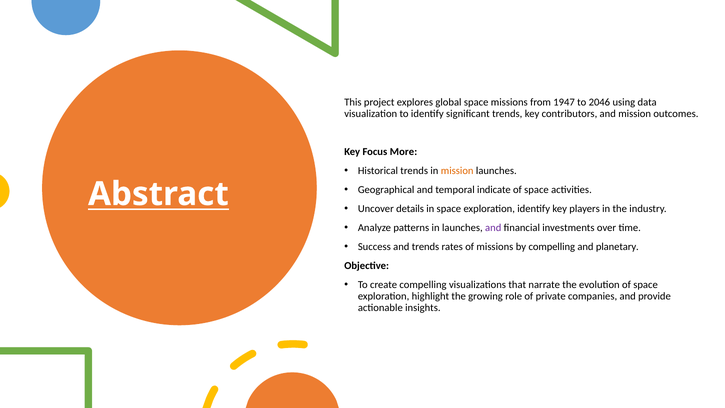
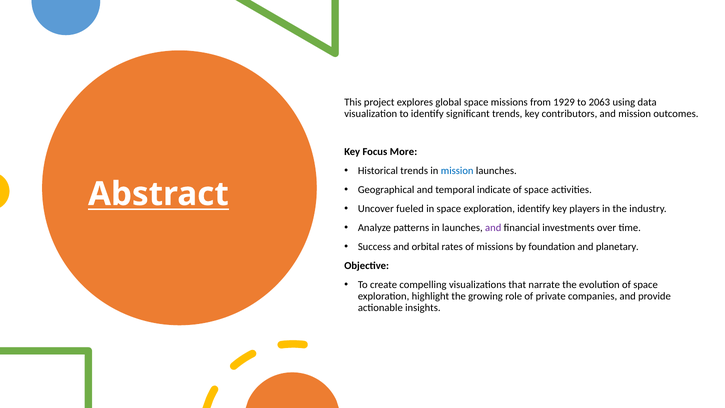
1947: 1947 -> 1929 (564, 102)
2046: 2046 -> 2063 (599, 102)
mission colour: orange -> blue (457, 171)
details: details -> fueled (410, 209)
and trends: trends -> orbital (426, 247)
by compelling: compelling -> foundation (552, 247)
